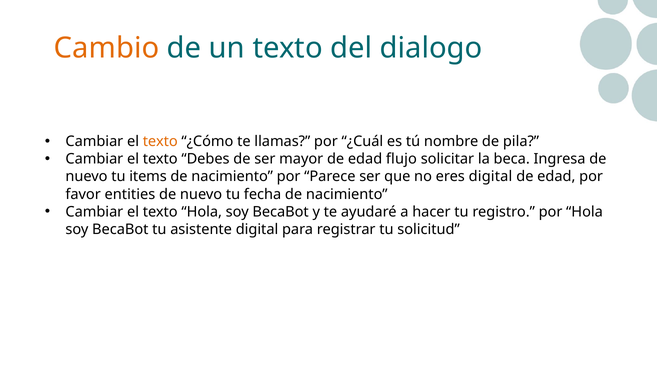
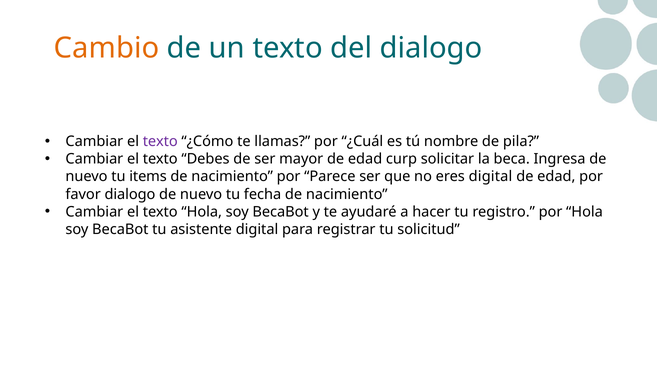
texto colour: orange -> purple (160, 141)
flujo: flujo -> curp (401, 159)
favor entities: entities -> dialogo (130, 194)
